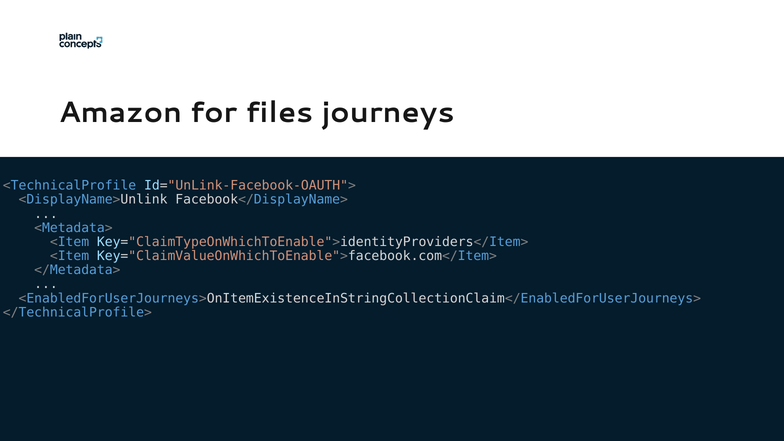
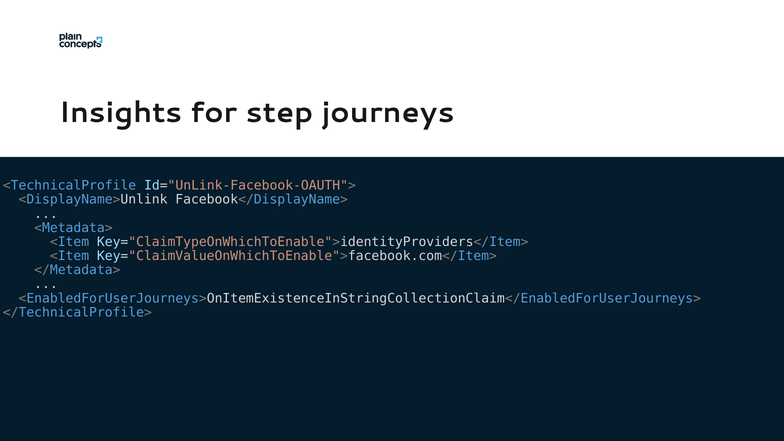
Amazon: Amazon -> Insights (120, 113)
files: files -> step (280, 113)
